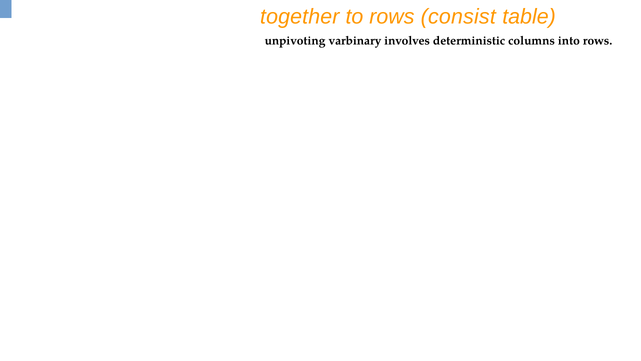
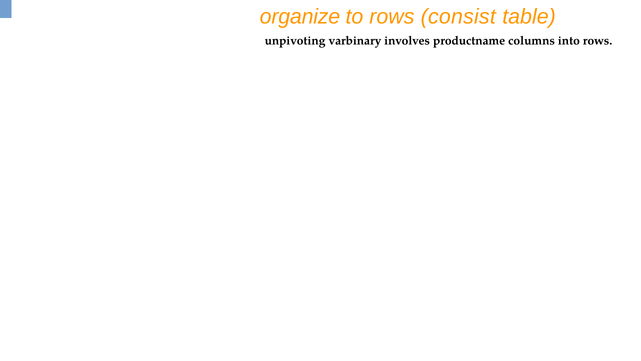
together: together -> organize (300, 17)
deterministic: deterministic -> productname (469, 41)
